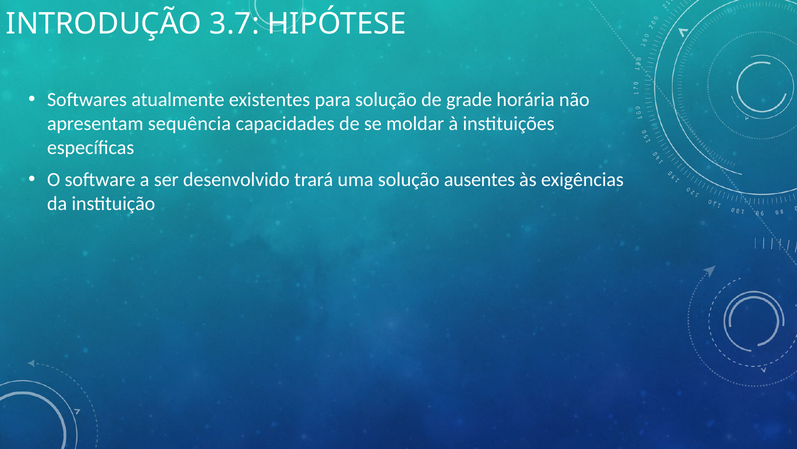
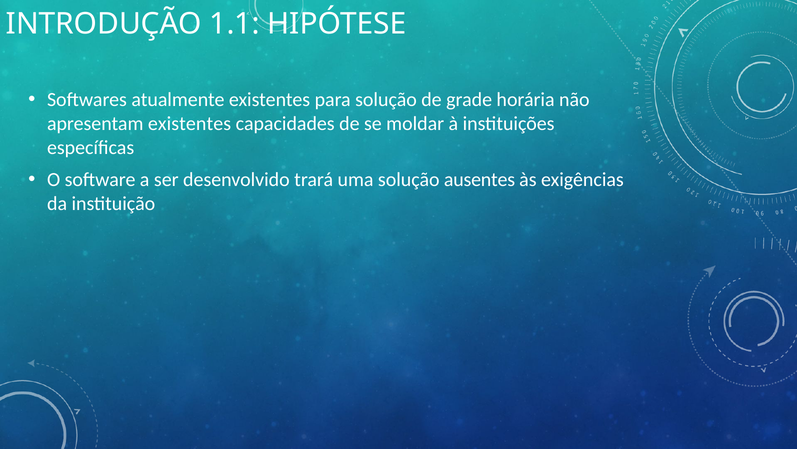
3.7: 3.7 -> 1.1 (235, 24)
apresentam sequência: sequência -> existentes (190, 123)
